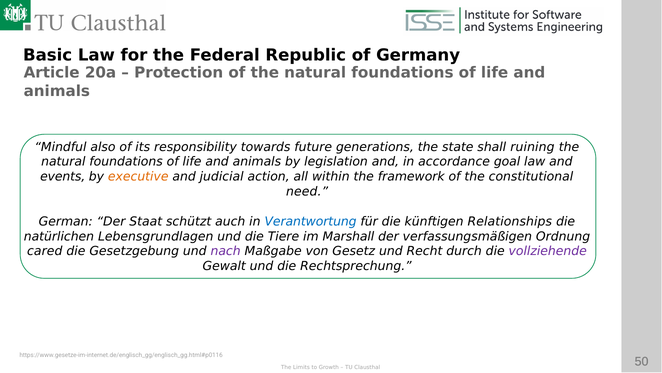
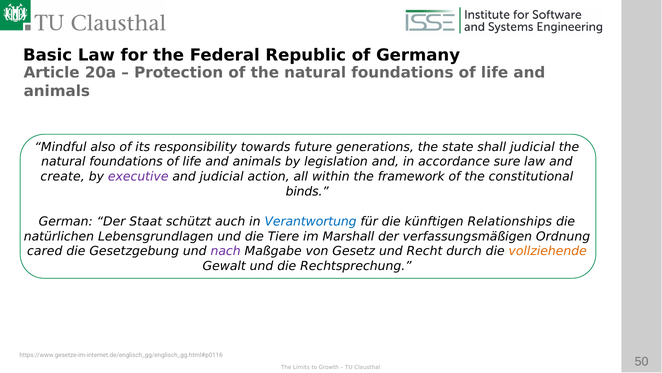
shall ruining: ruining -> judicial (532, 147)
goal: goal -> sure (507, 162)
events: events -> create (63, 176)
executive colour: orange -> purple (138, 176)
need: need -> binds (307, 191)
vollziehende colour: purple -> orange (548, 251)
